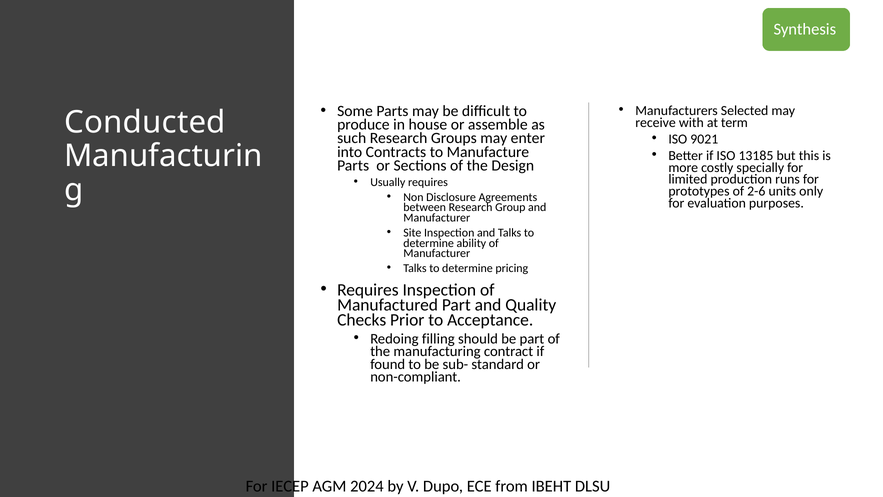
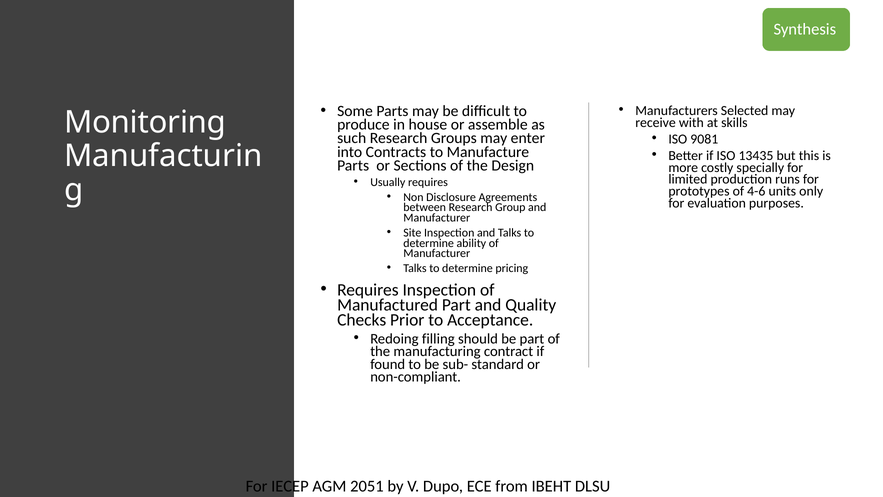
Conducted: Conducted -> Monitoring (145, 122)
term: term -> skills (734, 122)
9021: 9021 -> 9081 (704, 139)
13185: 13185 -> 13435 (756, 155)
2-6: 2-6 -> 4-6 (756, 191)
2024: 2024 -> 2051 (367, 486)
